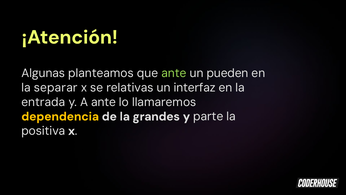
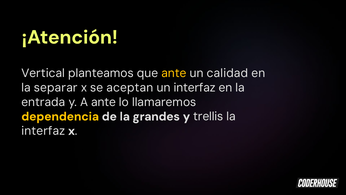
Algunas: Algunas -> Vertical (43, 73)
ante colour: light green -> yellow (174, 73)
pueden: pueden -> calidad (227, 73)
relativas: relativas -> aceptan (130, 87)
parte: parte -> trellis (208, 116)
positiva: positiva -> interfaz (43, 131)
